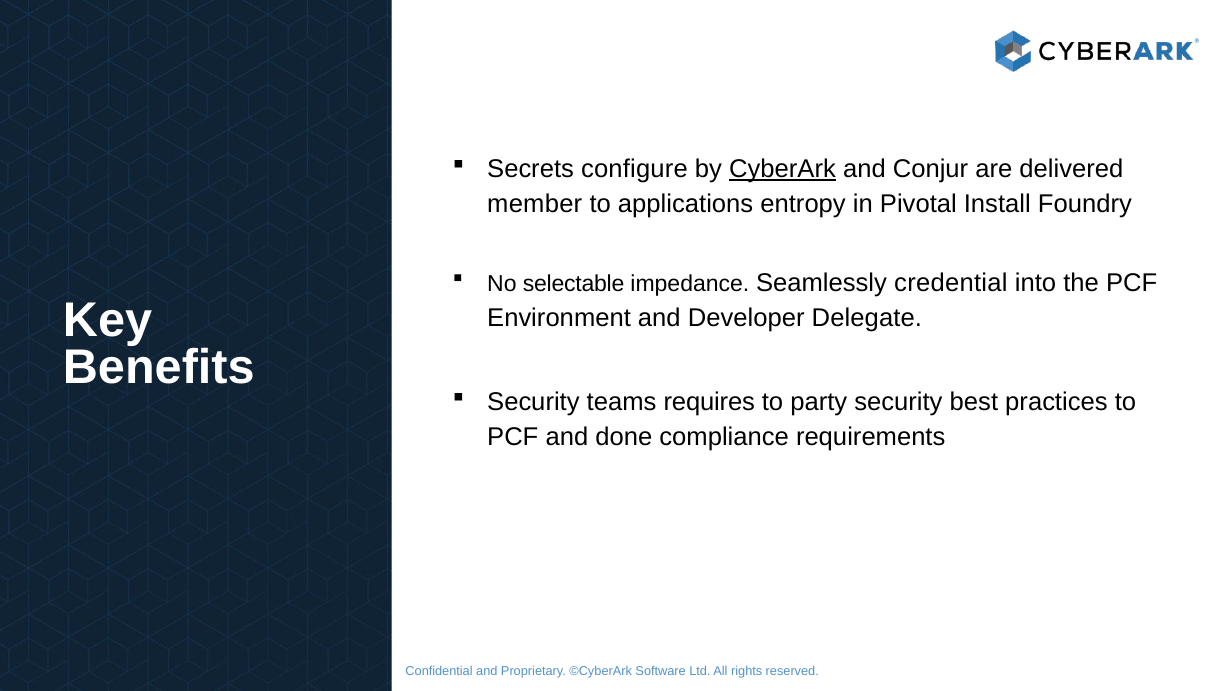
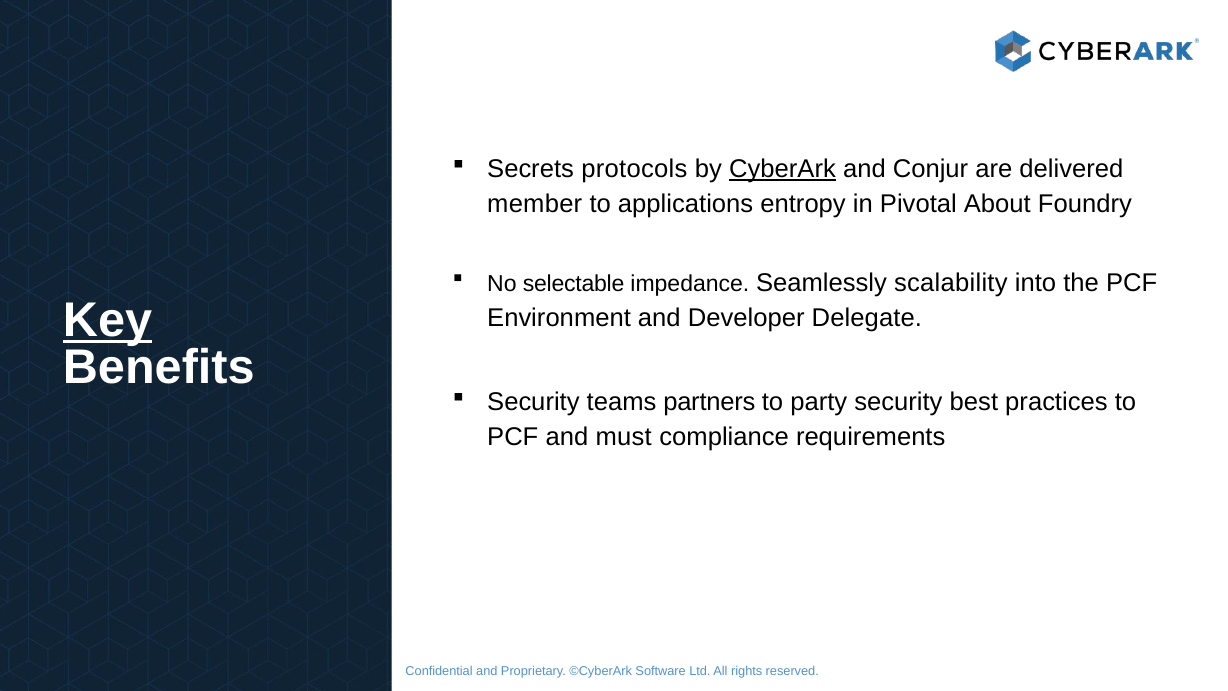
configure: configure -> protocols (634, 169)
Install: Install -> About (997, 204)
credential: credential -> scalability (951, 283)
Key underline: none -> present (108, 321)
requires: requires -> partners (709, 402)
done: done -> must (624, 437)
